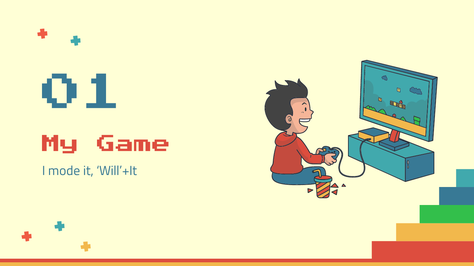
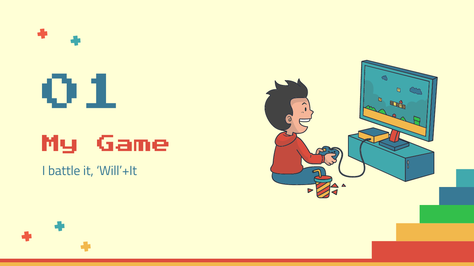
mode: mode -> battle (64, 171)
